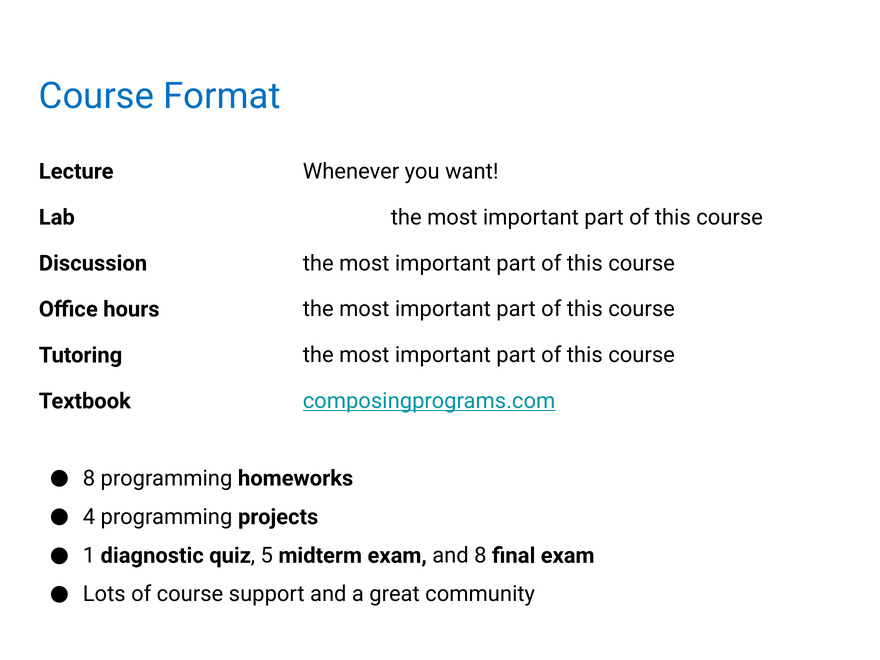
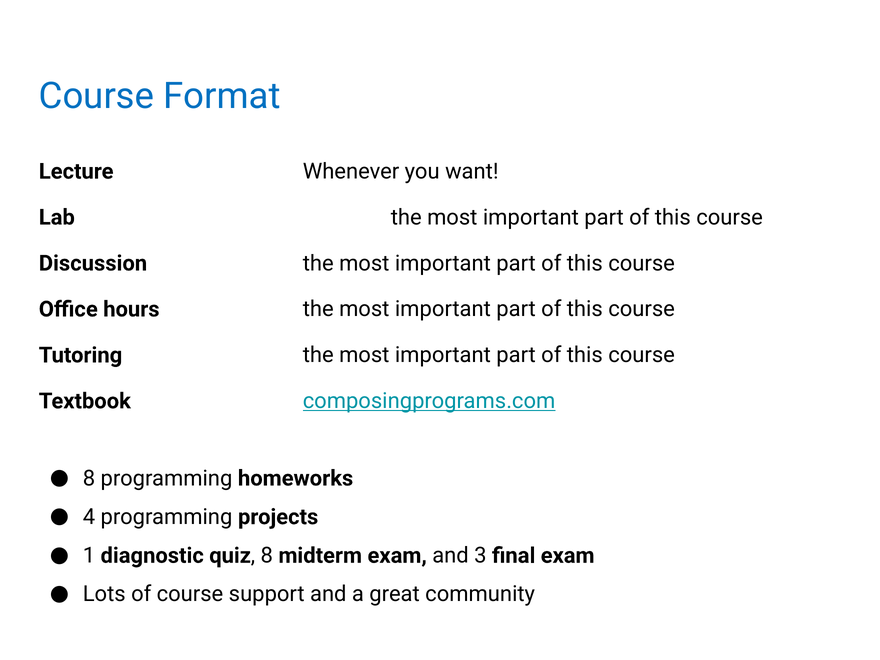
quiz 5: 5 -> 8 (267, 556)
and 8: 8 -> 3 (480, 556)
